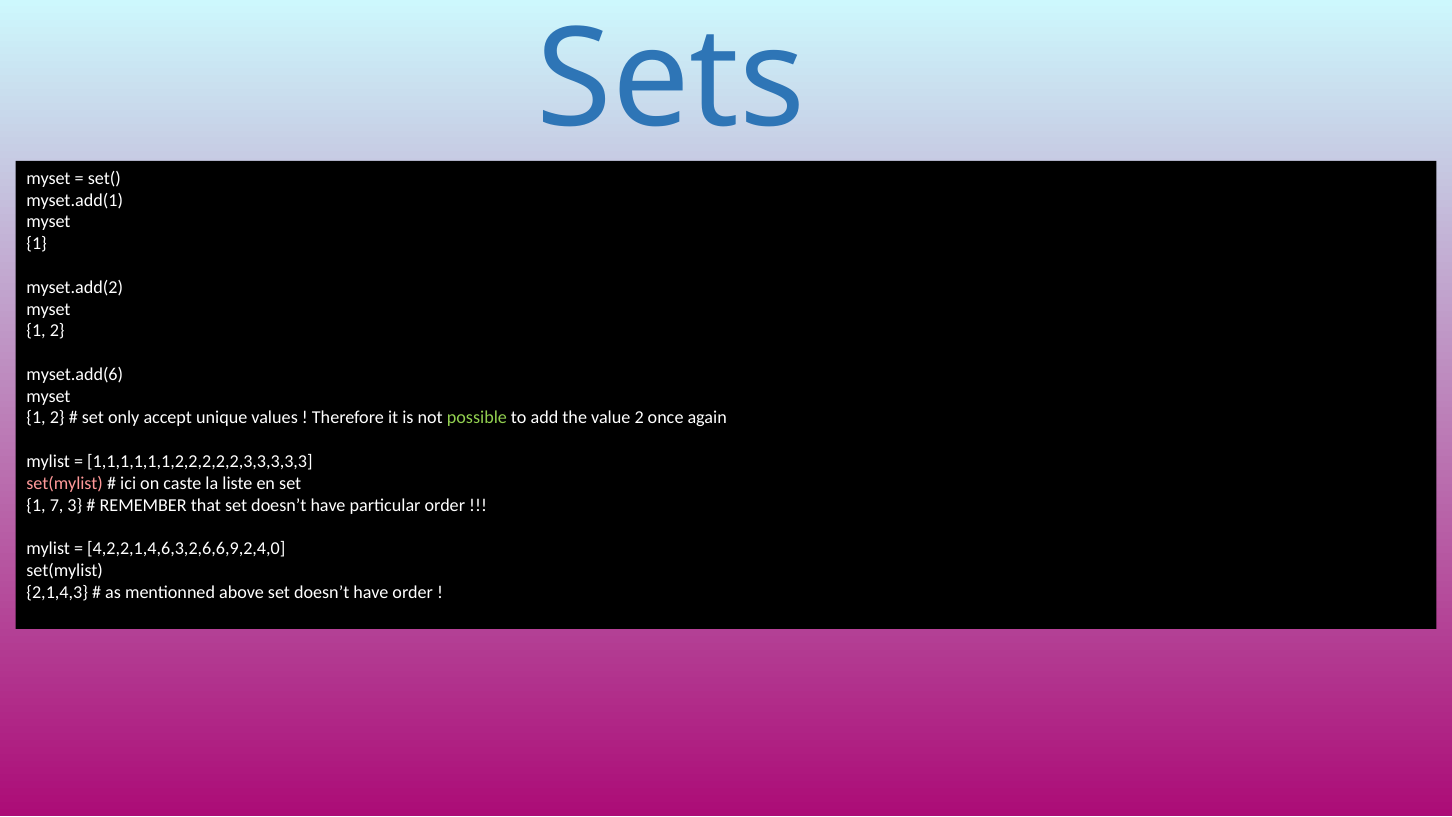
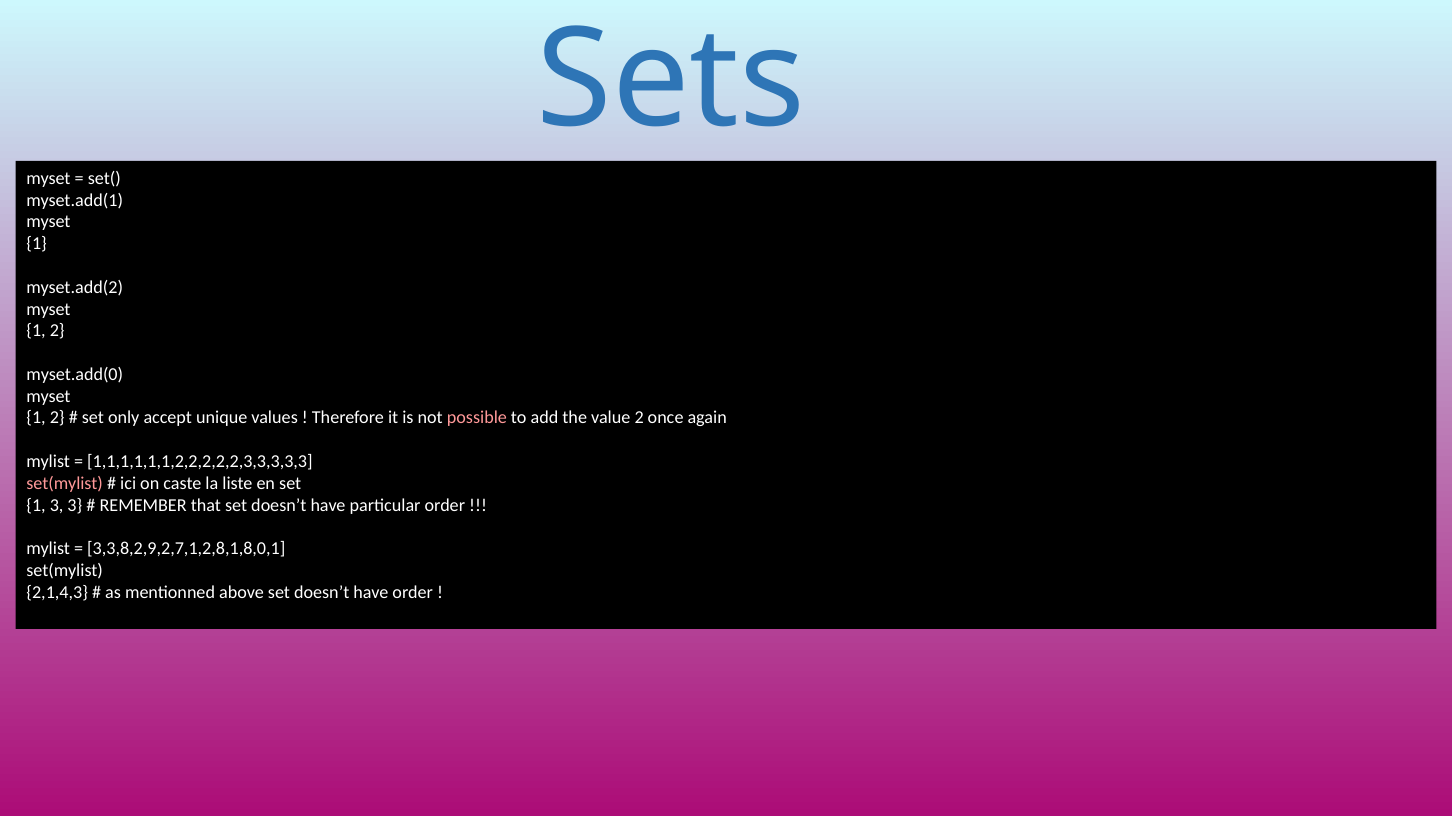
myset.add(6: myset.add(6 -> myset.add(0 (75, 374)
possible colour: light green -> pink (477, 418)
1 7: 7 -> 3 (57, 505)
4,2,2,1,4,6,3,2,6,6,9,2,4,0: 4,2,2,1,4,6,3,2,6,6,9,2,4,0 -> 3,3,8,2,9,2,7,1,2,8,1,8,0,1 (186, 548)
